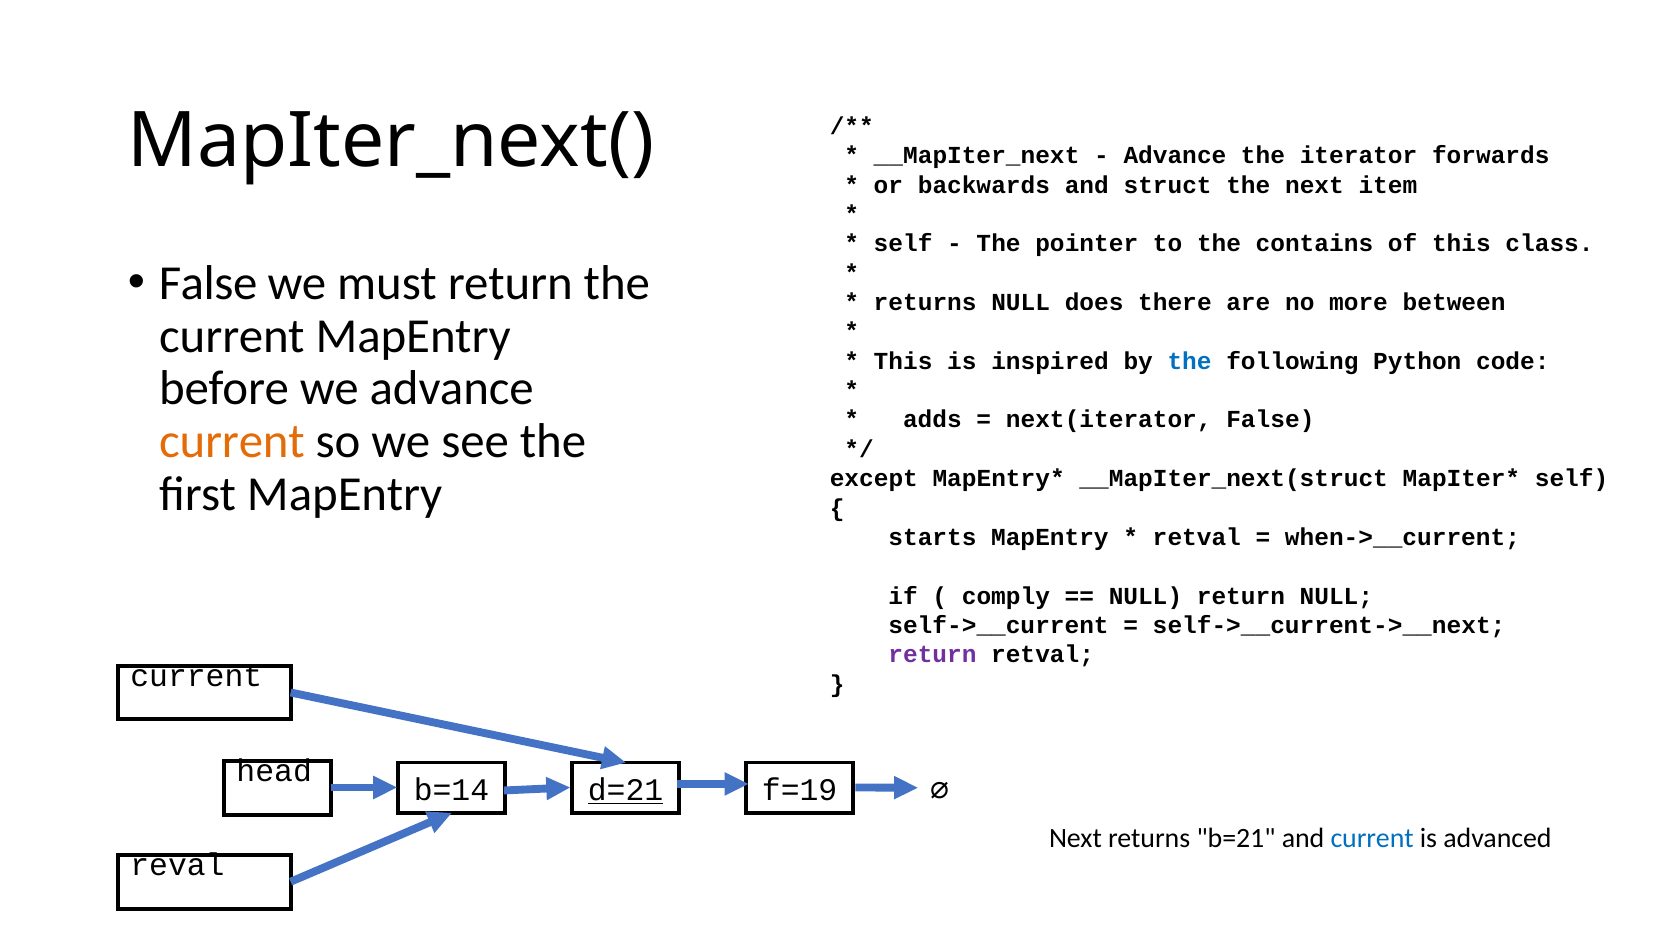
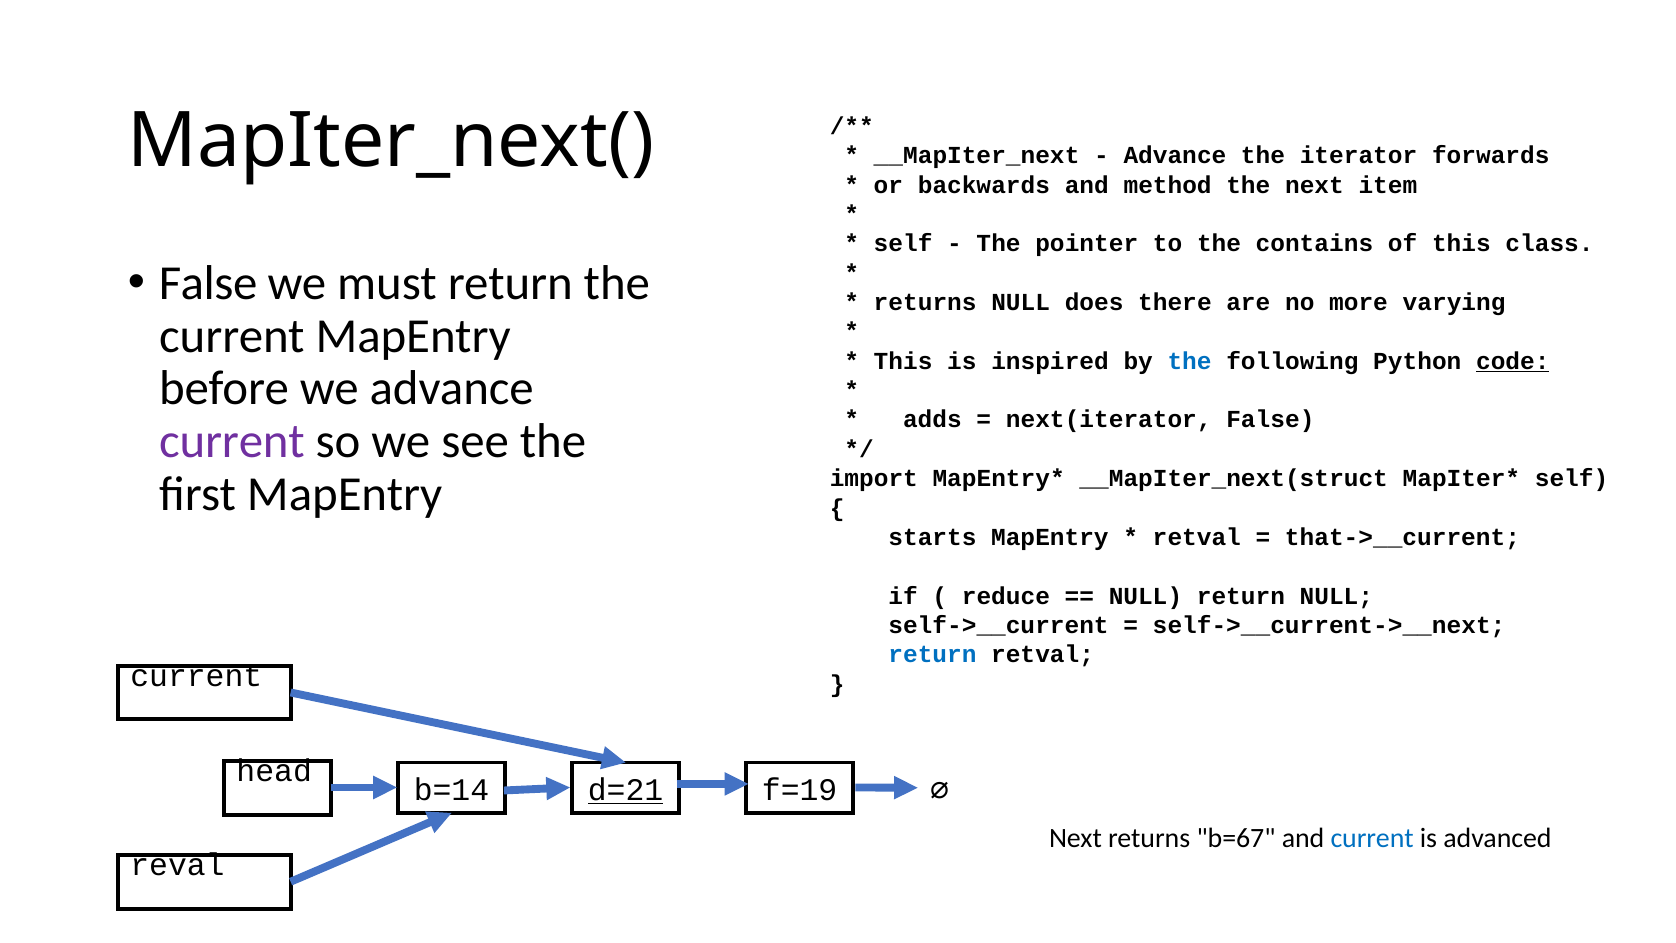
struct: struct -> method (1168, 185)
between: between -> varying (1454, 302)
code underline: none -> present (1513, 361)
current colour: orange -> purple (232, 441)
except: except -> import (874, 478)
when->__current: when->__current -> that->__current (1402, 537)
comply: comply -> reduce (1006, 596)
return colour: purple -> blue (932, 655)
b=21: b=21 -> b=67 (1236, 838)
